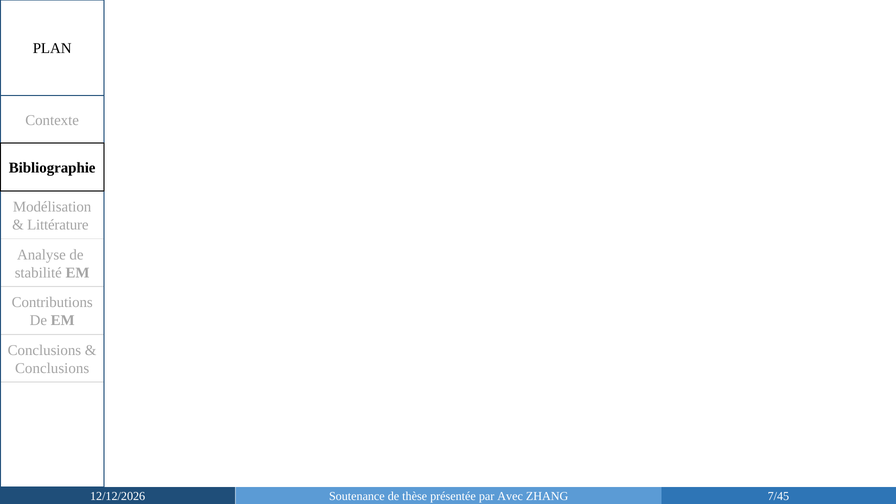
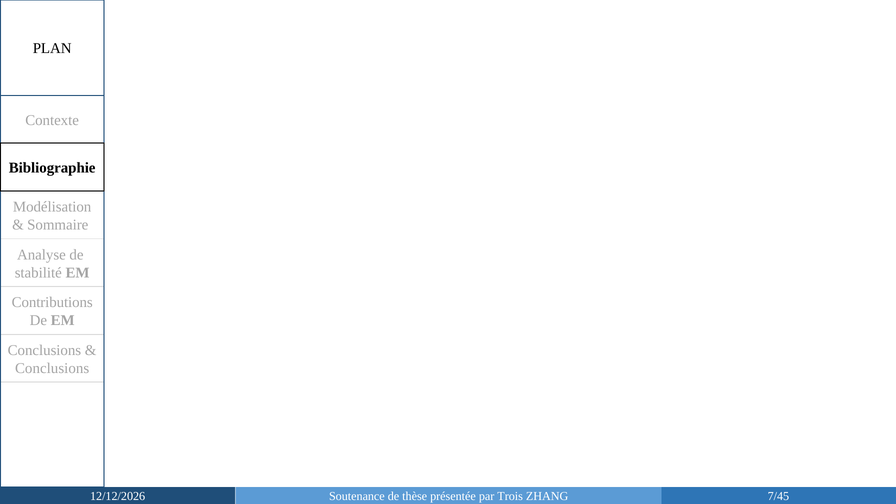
Littérature: Littérature -> Sommaire (58, 225)
Avec: Avec -> Trois (510, 496)
